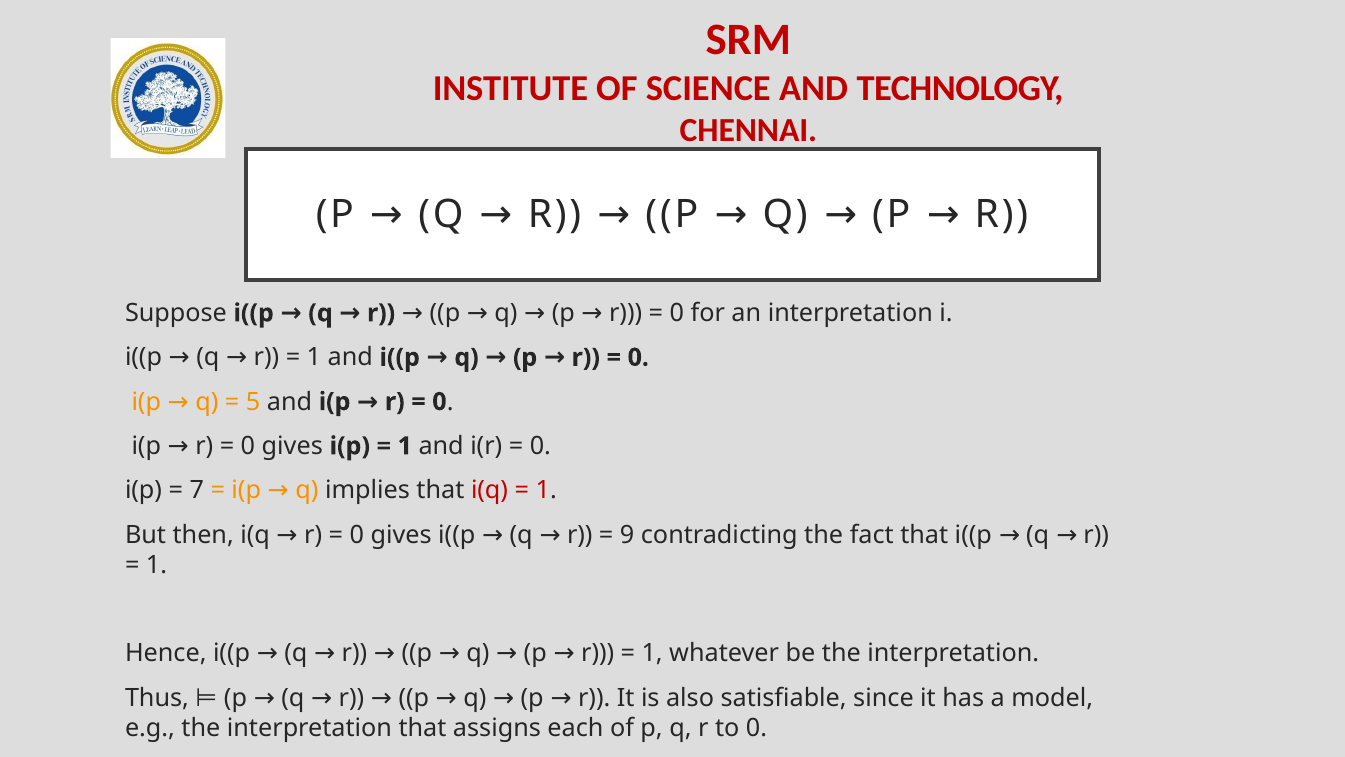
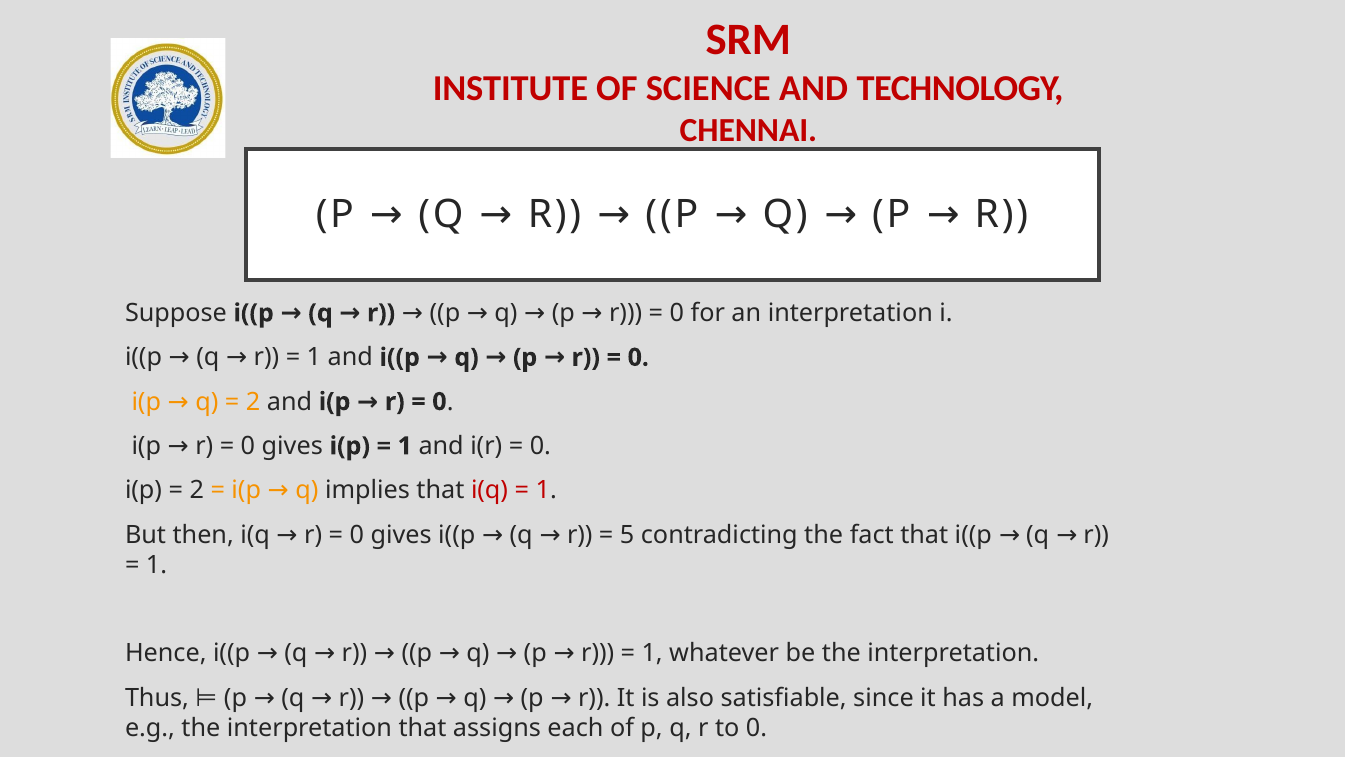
5: 5 -> 2 (253, 402)
7: 7 -> 2 (197, 490)
9: 9 -> 5 (627, 534)
